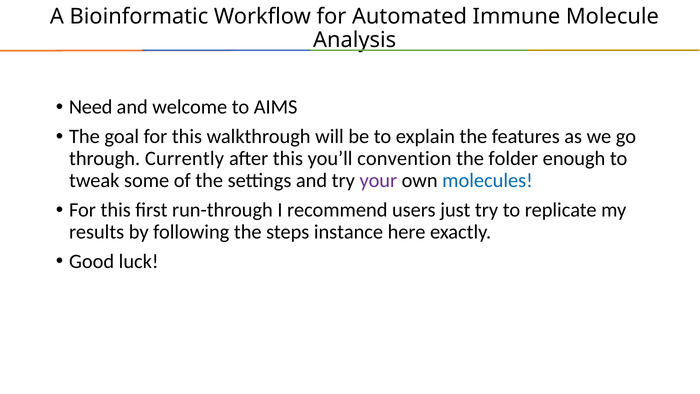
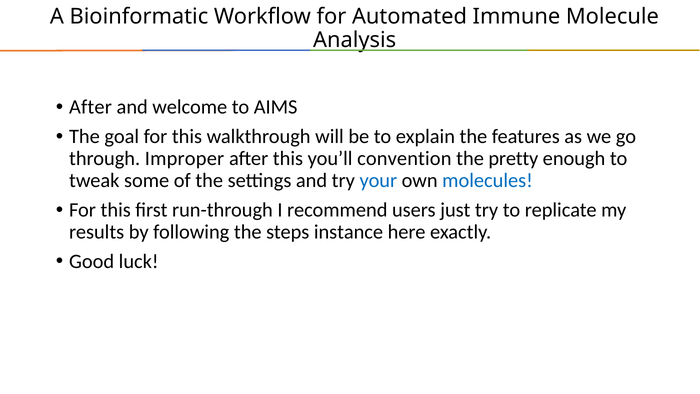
Need: Need -> After (90, 107)
Currently: Currently -> Improper (185, 159)
folder: folder -> pretty (513, 159)
your colour: purple -> blue (378, 181)
